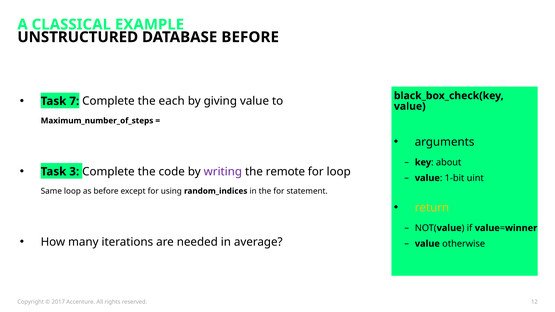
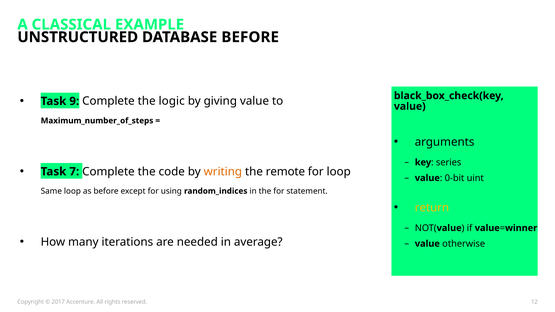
7: 7 -> 9 (74, 101)
each: each -> logic (172, 101)
about: about -> series (449, 162)
3: 3 -> 7 (74, 172)
writing colour: purple -> orange (223, 172)
1-bit: 1-bit -> 0-bit (455, 178)
